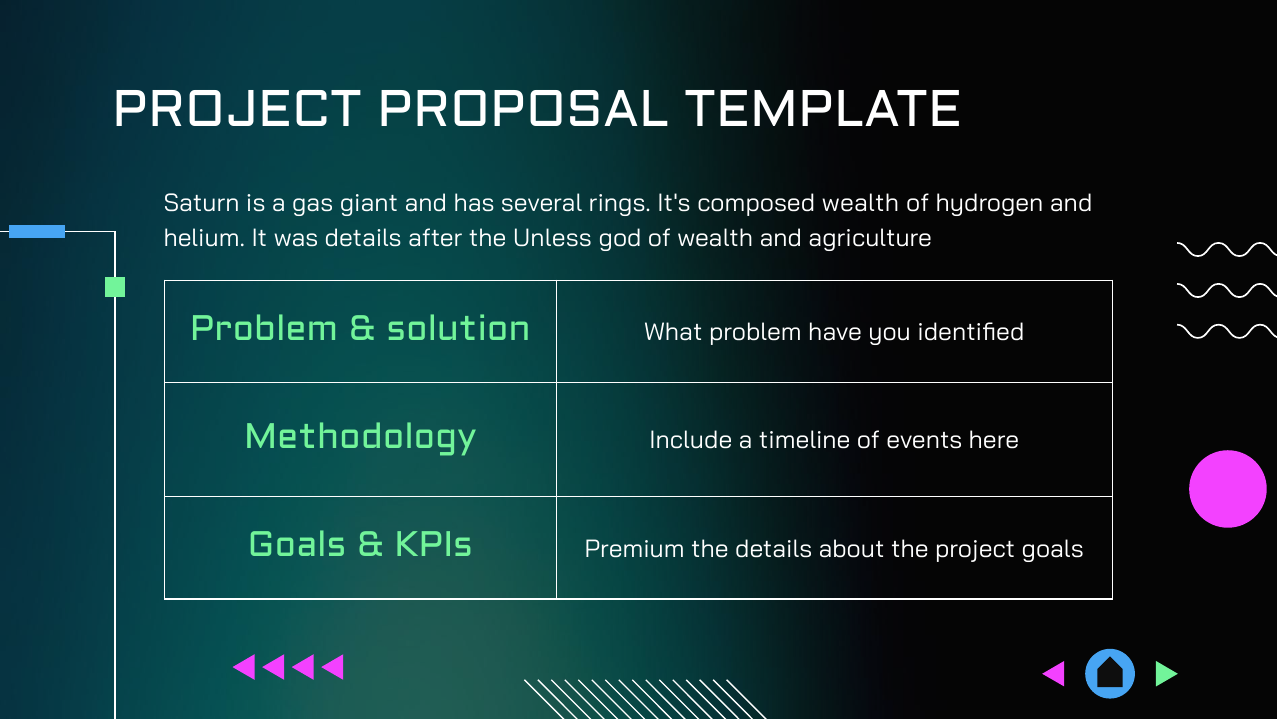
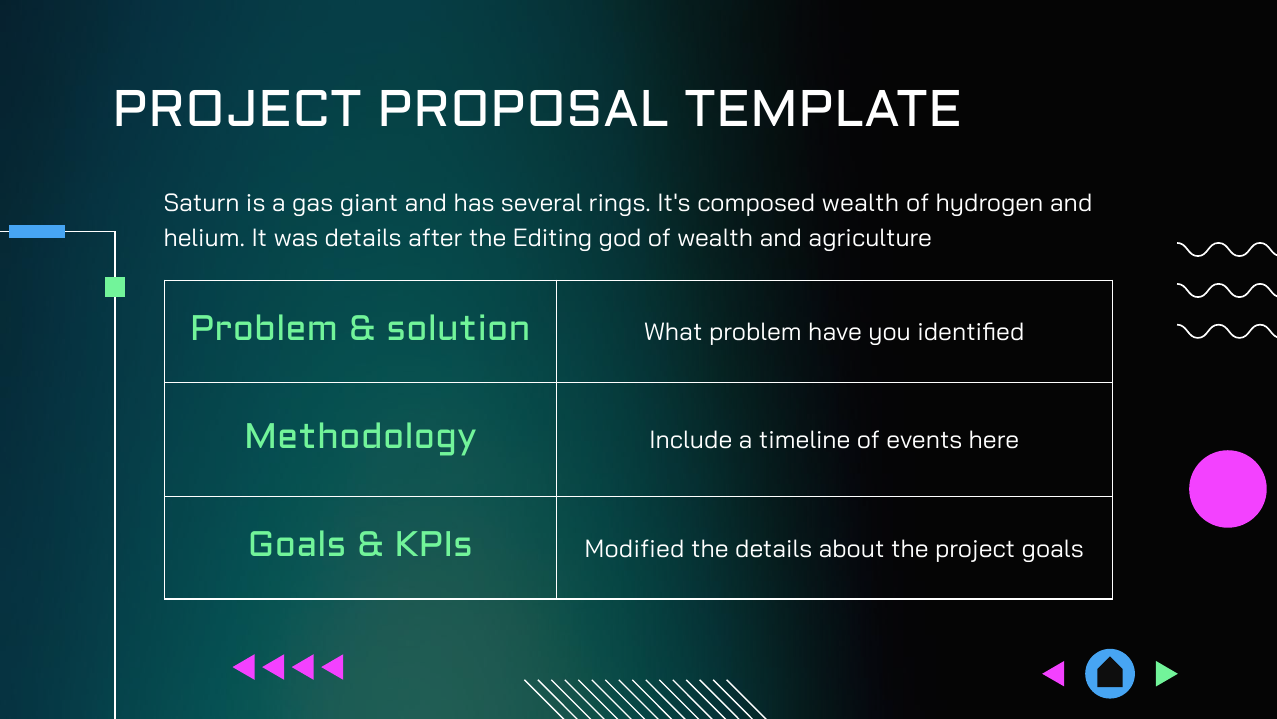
Unless: Unless -> Editing (553, 238)
Premium: Premium -> Modified (634, 548)
